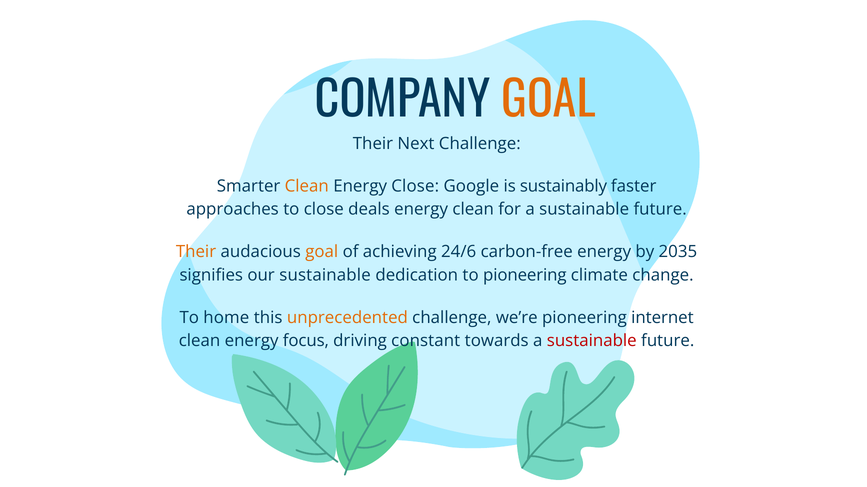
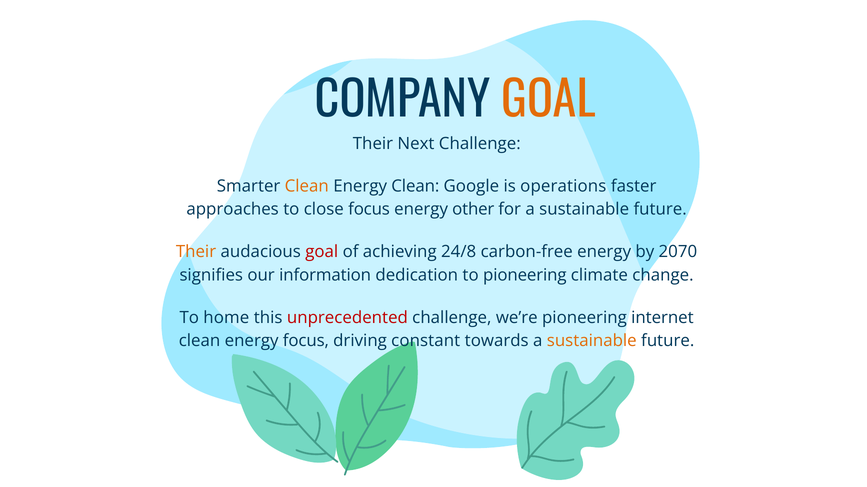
Energy Close: Close -> Clean (415, 186)
sustainably: sustainably -> operations (563, 186)
close deals: deals -> focus (369, 210)
energy clean: clean -> other (473, 210)
goal colour: orange -> red (322, 252)
24/6: 24/6 -> 24/8 (459, 252)
2035: 2035 -> 2070 (678, 252)
our sustainable: sustainable -> information (325, 275)
unprecedented colour: orange -> red (347, 318)
sustainable colour: red -> orange (592, 341)
